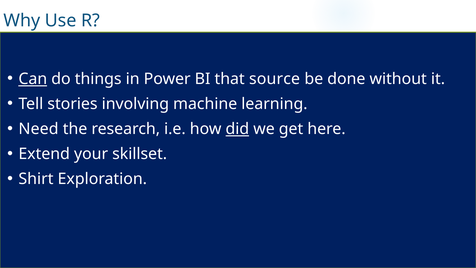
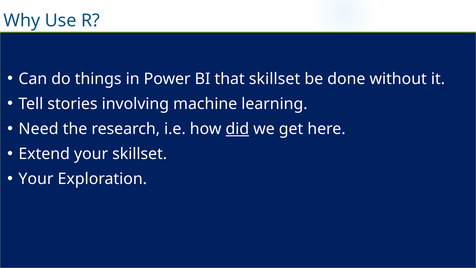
Can underline: present -> none (33, 79)
that source: source -> skillset (275, 79)
Shirt: Shirt -> Your (36, 179)
